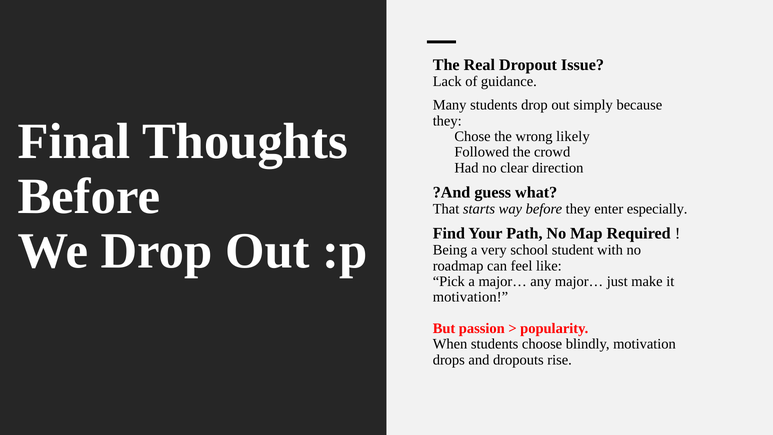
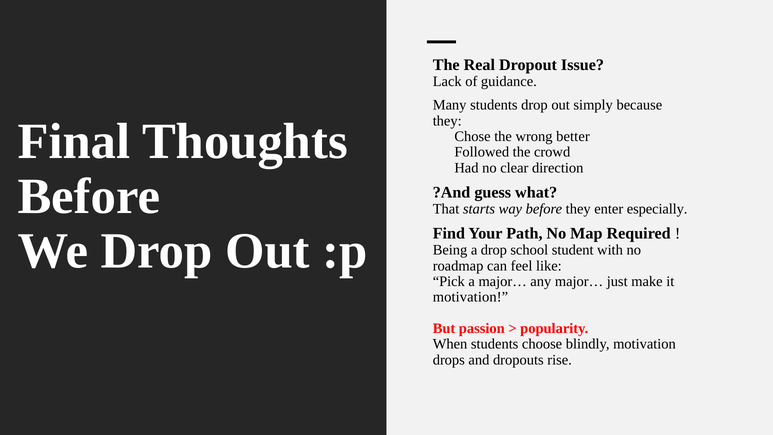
likely: likely -> better (573, 136)
a very: very -> drop (494, 250)
